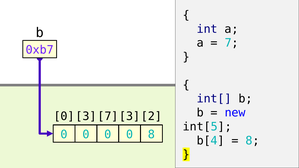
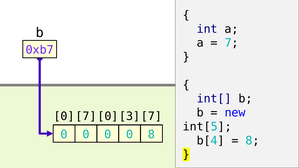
3: 3 -> 7 (86, 116)
7: 7 -> 0 (108, 116)
2: 2 -> 7 (151, 116)
